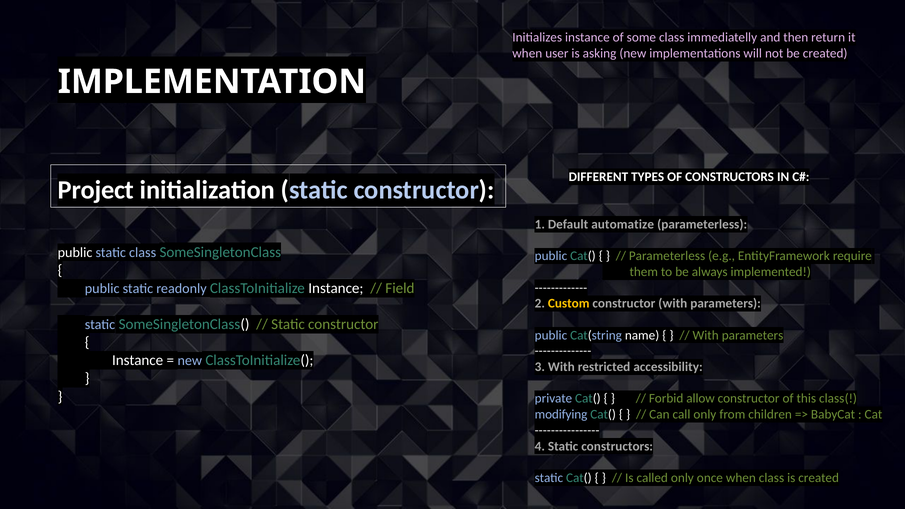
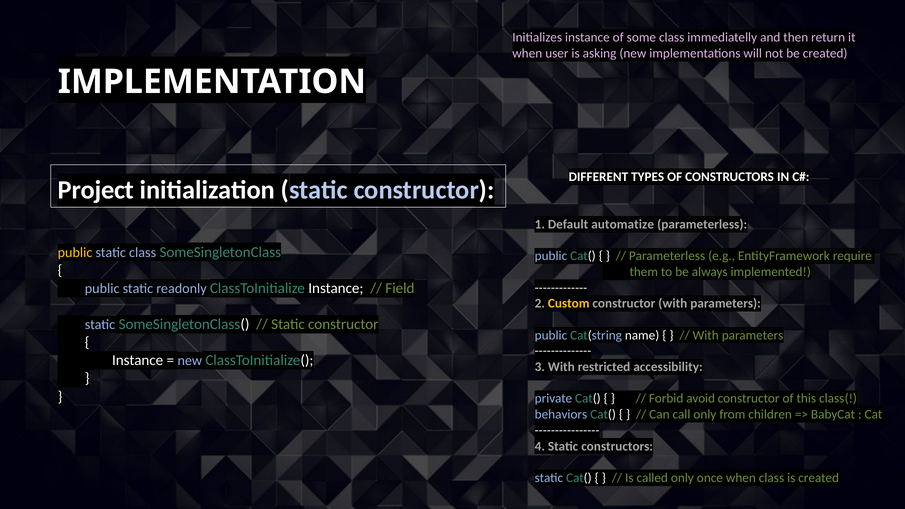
public colour: white -> yellow (75, 252)
allow: allow -> avoid (701, 399)
modifying: modifying -> behaviors (561, 415)
